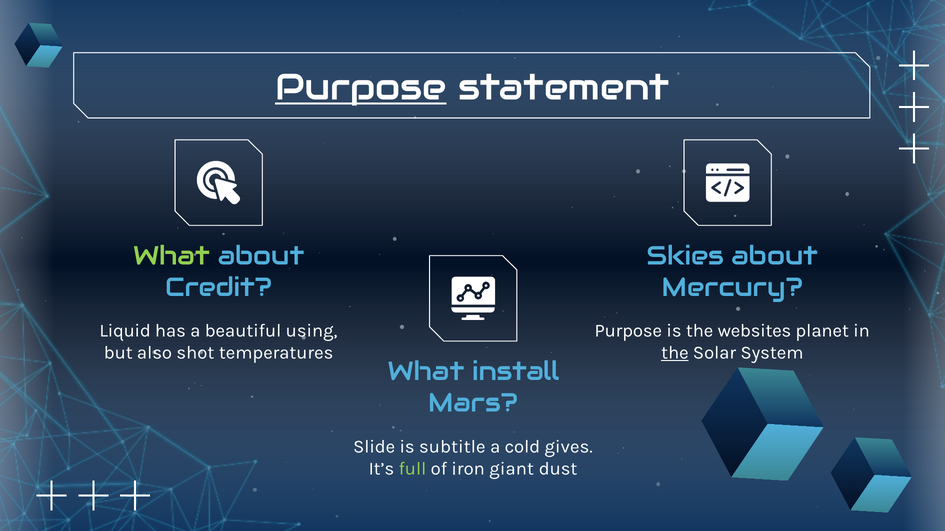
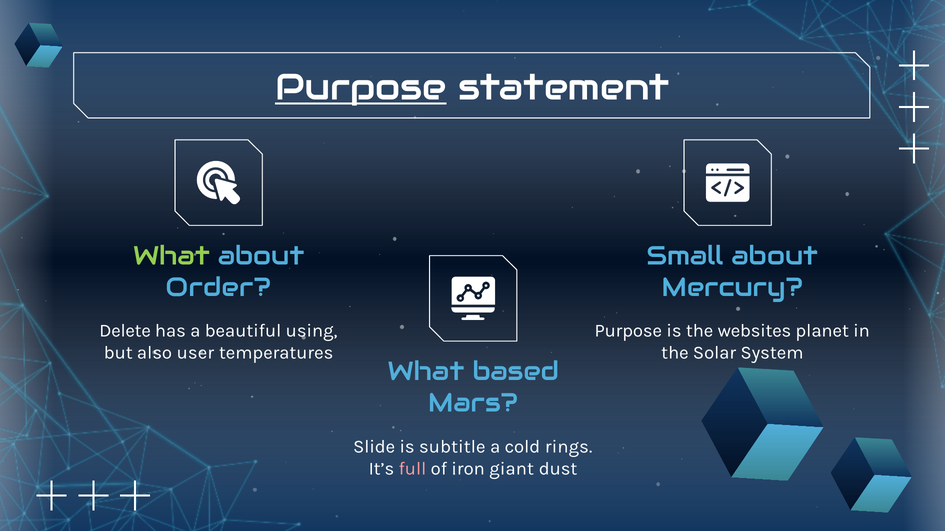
Skies: Skies -> Small (685, 256)
Credit: Credit -> Order (219, 288)
Liquid: Liquid -> Delete (125, 331)
shot: shot -> user (195, 353)
the underline: present -> none (675, 353)
install: install -> based (516, 372)
gives: gives -> rings (569, 447)
full colour: light green -> pink (412, 469)
